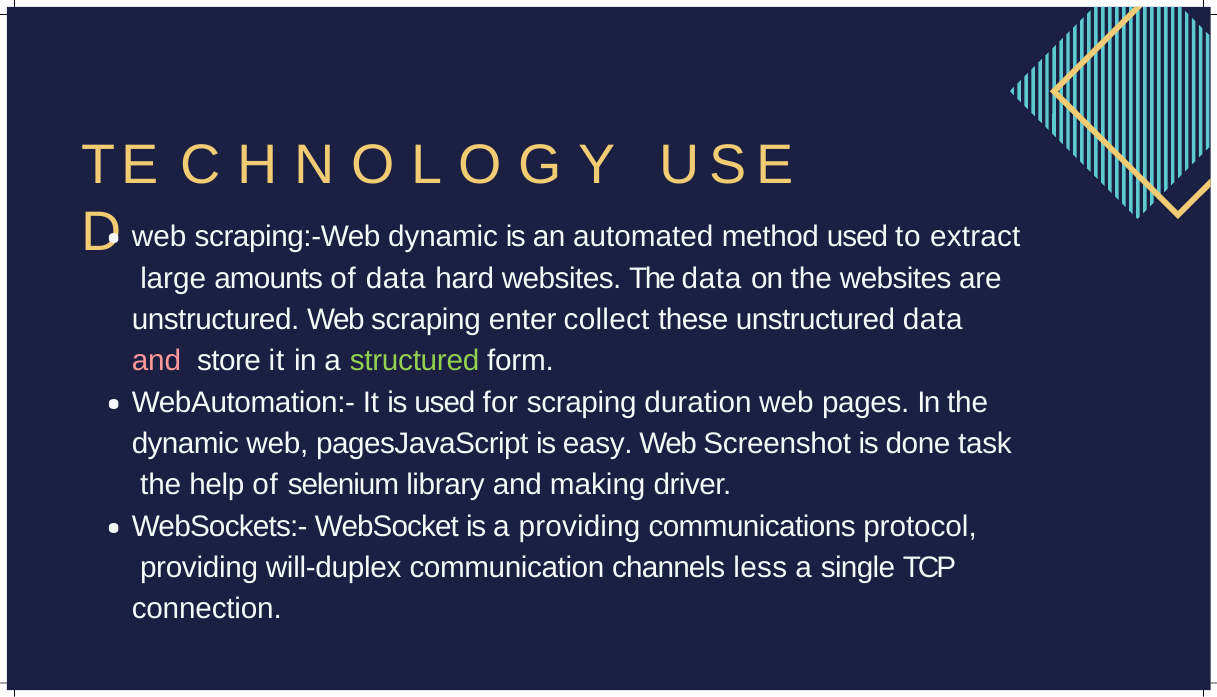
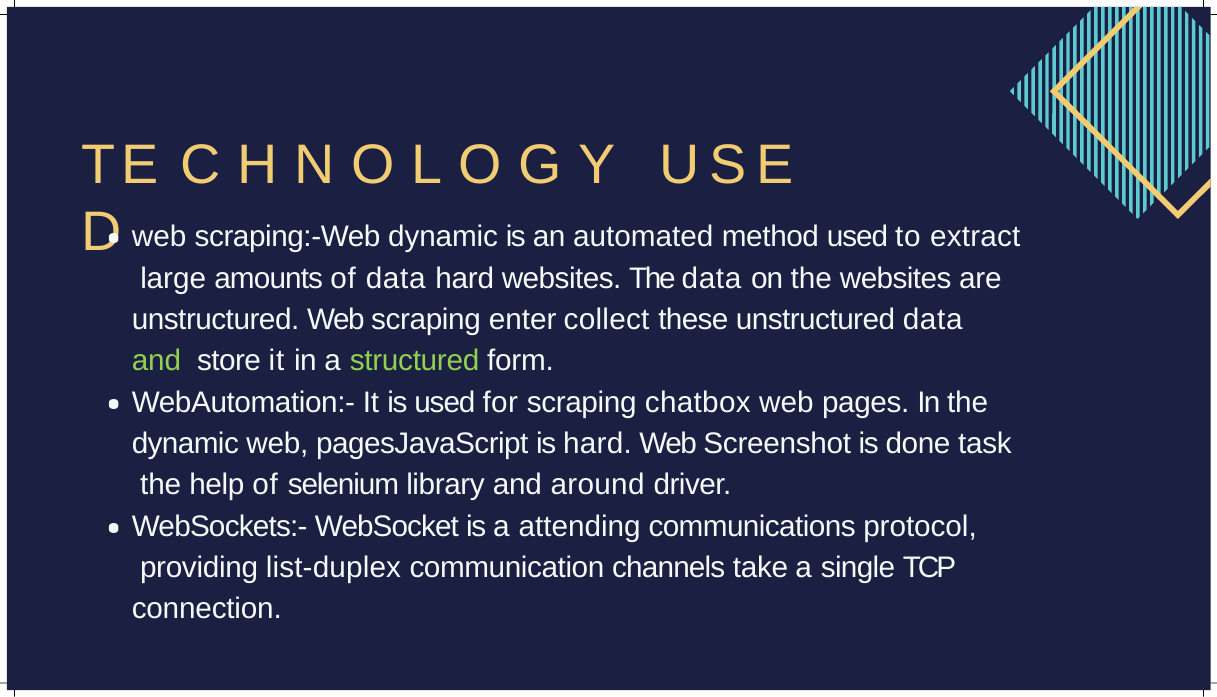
and colour: pink -> light green (156, 361)
duration: duration -> chatbox (698, 402)
is easy: easy -> hard (597, 444)
making: making -> around (598, 485)
a providing: providing -> attending (580, 526)
will-duplex: will-duplex -> list-duplex (333, 568)
less: less -> take (761, 568)
